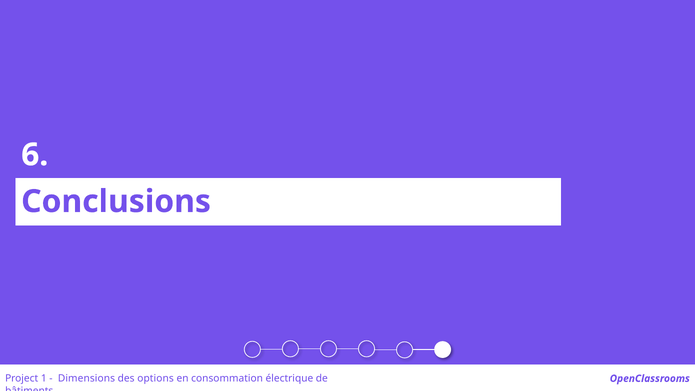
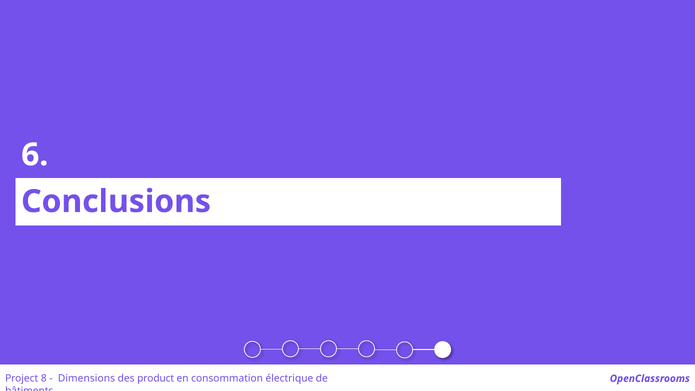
1: 1 -> 8 (44, 378)
options: options -> product (156, 378)
